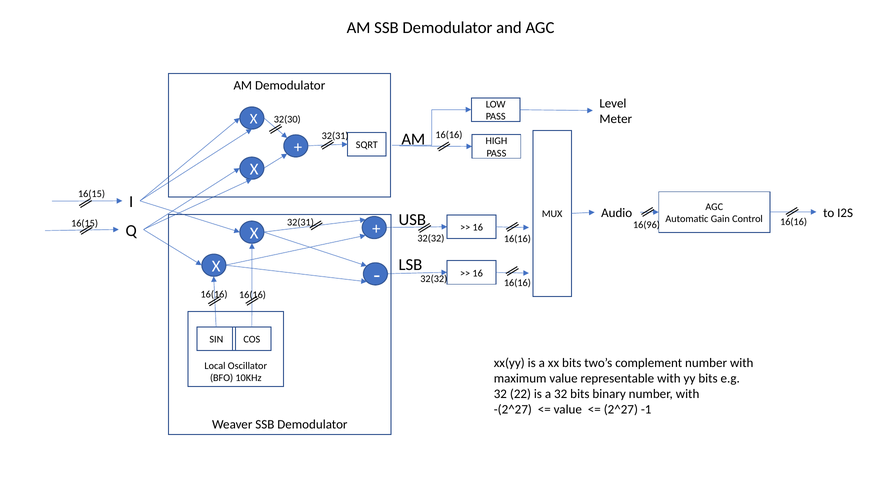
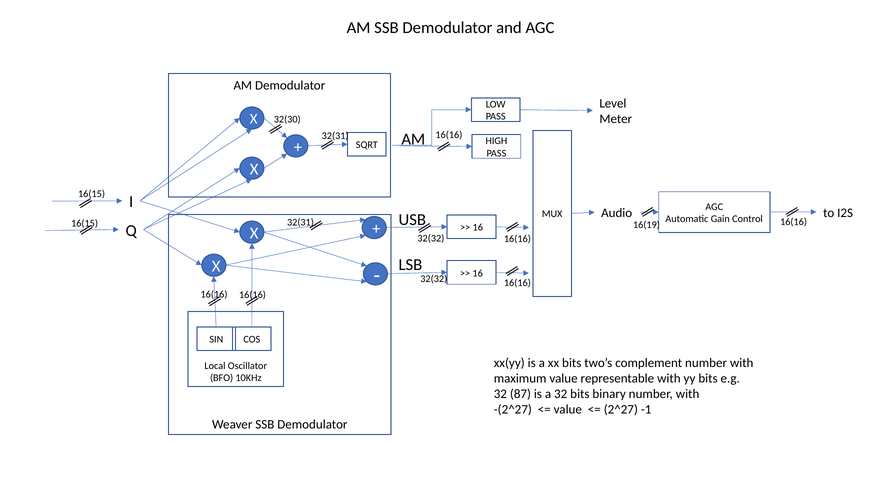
16(96: 16(96 -> 16(19 (646, 225)
22: 22 -> 87 (520, 394)
